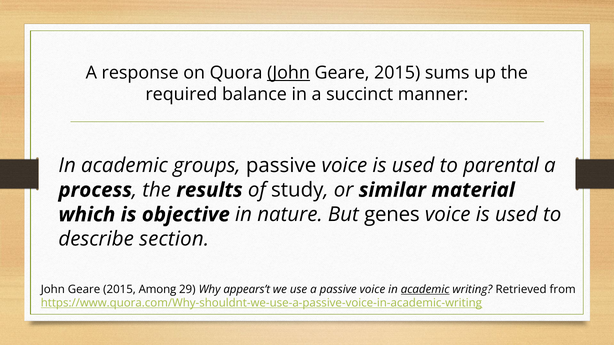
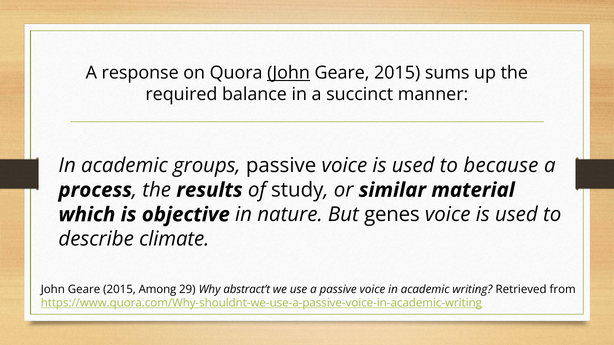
parental: parental -> because (501, 166)
section: section -> climate (174, 239)
appears’t: appears’t -> abstract’t (247, 290)
academic underline: present -> none (425, 290)
